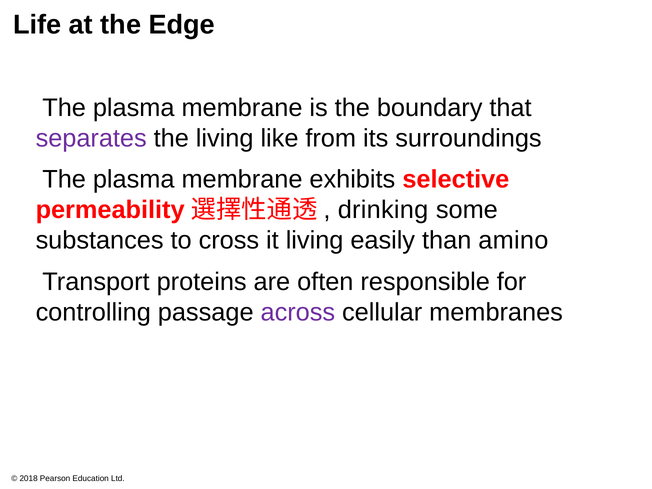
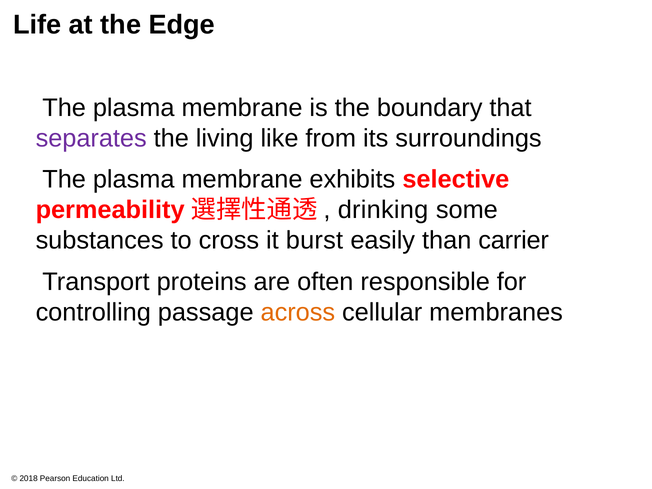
it living: living -> burst (314, 240)
amino: amino -> carrier (514, 240)
across colour: purple -> orange (298, 312)
